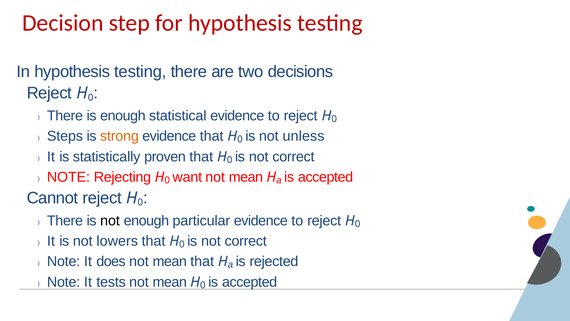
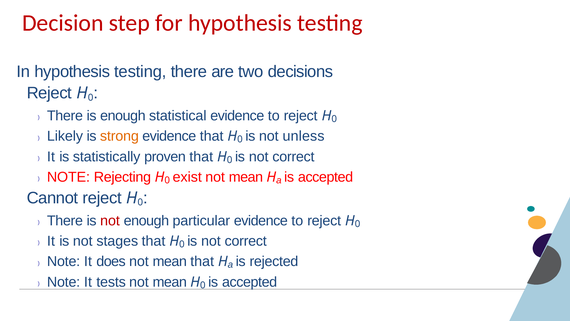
Steps: Steps -> Likely (65, 136)
want: want -> exist (187, 177)
not colour: black -> red (110, 220)
lowers: lowers -> stages (117, 241)
